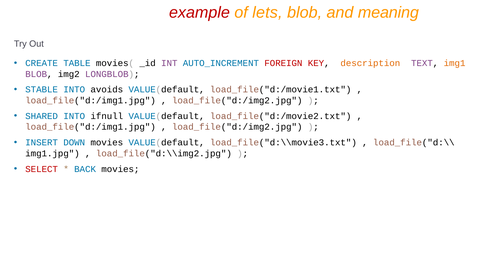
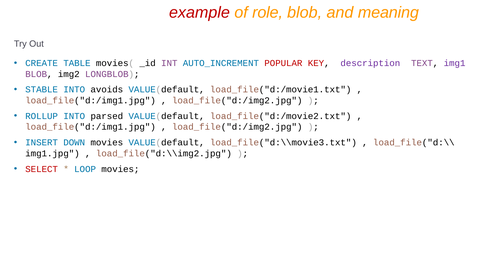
lets: lets -> role (268, 13)
FOREIGN: FOREIGN -> POPULAR (283, 63)
description colour: orange -> purple (370, 63)
img1 colour: orange -> purple (455, 63)
SHARED: SHARED -> ROLLUP (42, 116)
ifnull: ifnull -> parsed (107, 116)
BACK: BACK -> LOOP (85, 170)
